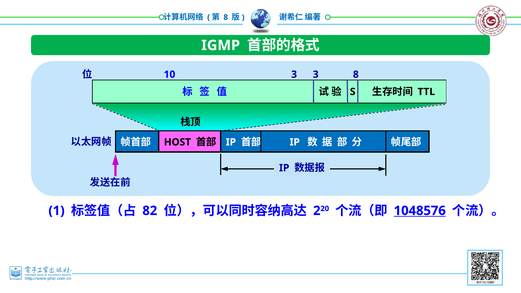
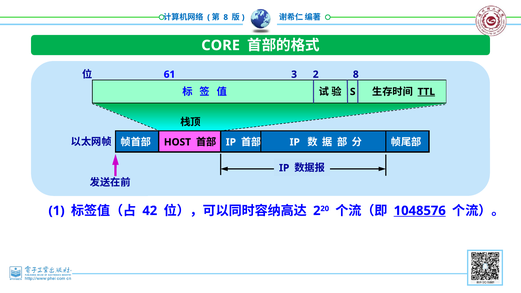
IGMP: IGMP -> CORE (221, 45)
10: 10 -> 61 (170, 74)
3 3: 3 -> 2 (316, 74)
TTL underline: none -> present (426, 92)
82: 82 -> 42 (150, 211)
